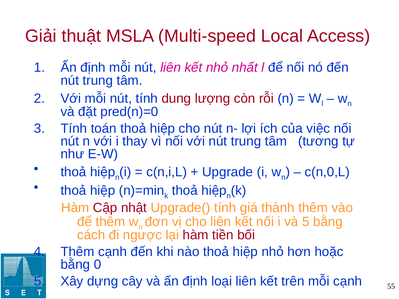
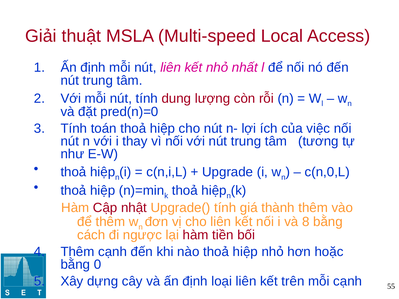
và 5: 5 -> 8 (306, 222)
